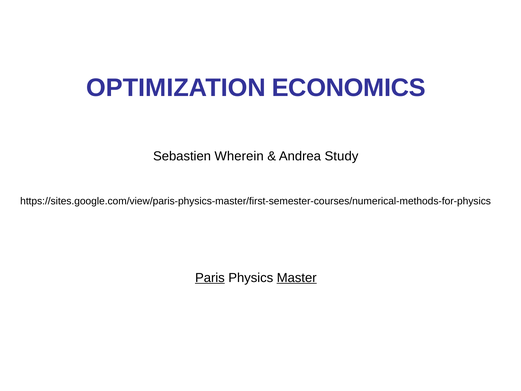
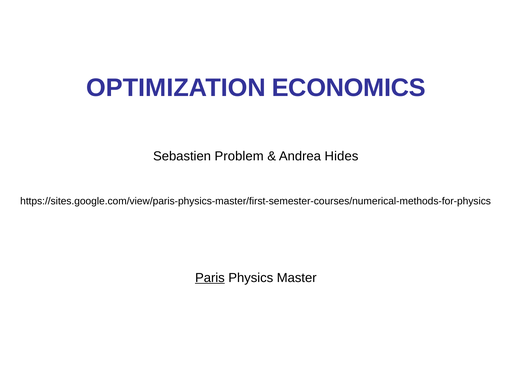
Wherein: Wherein -> Problem (239, 156)
Study: Study -> Hides (341, 156)
Master underline: present -> none (297, 278)
